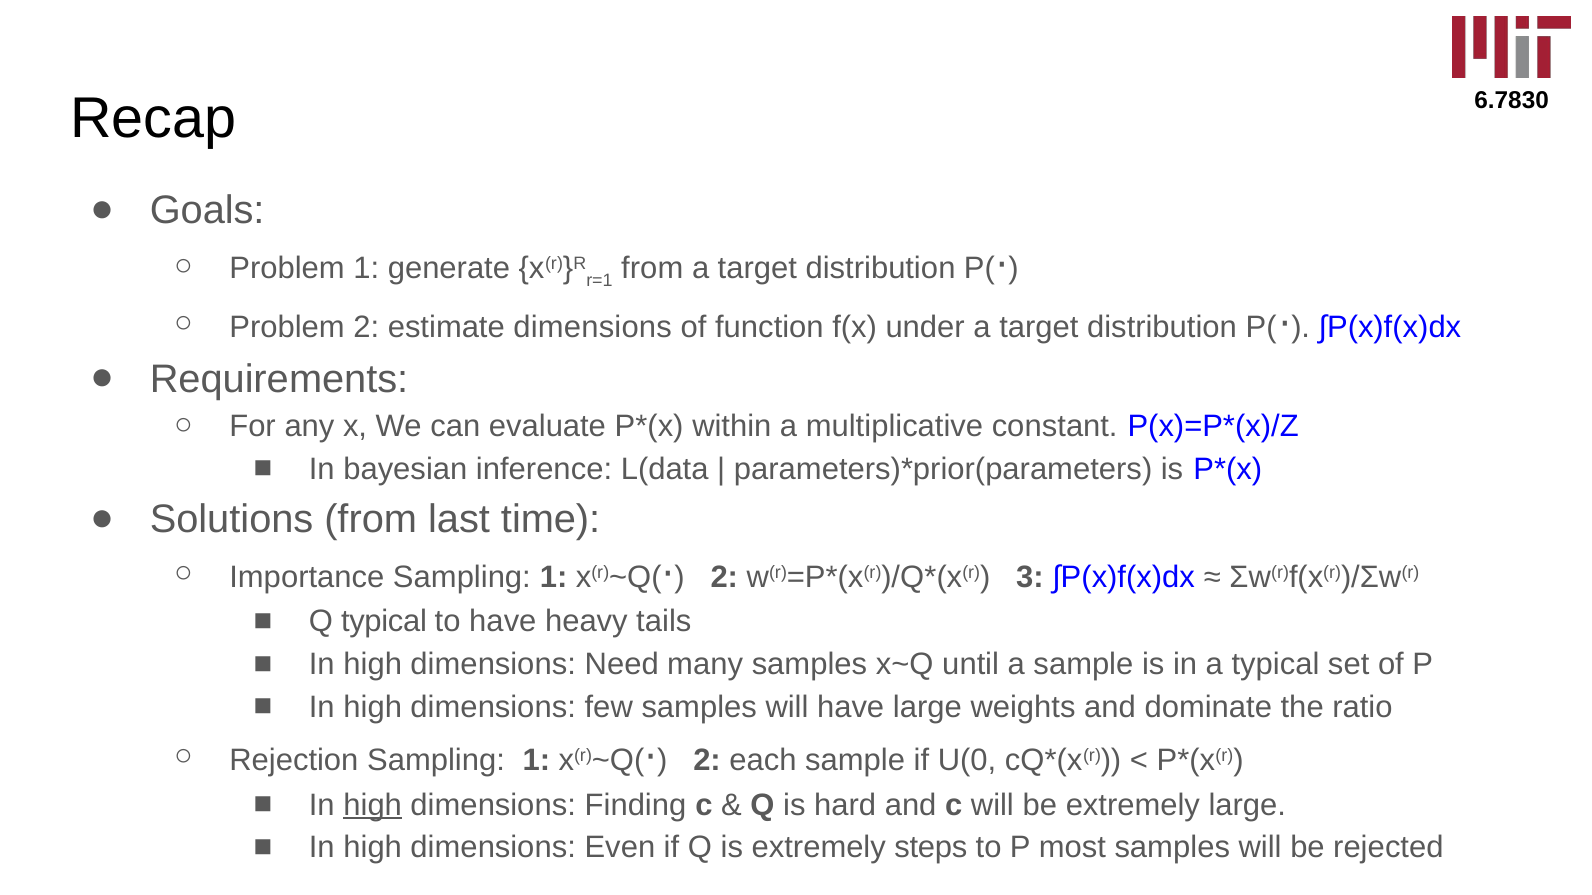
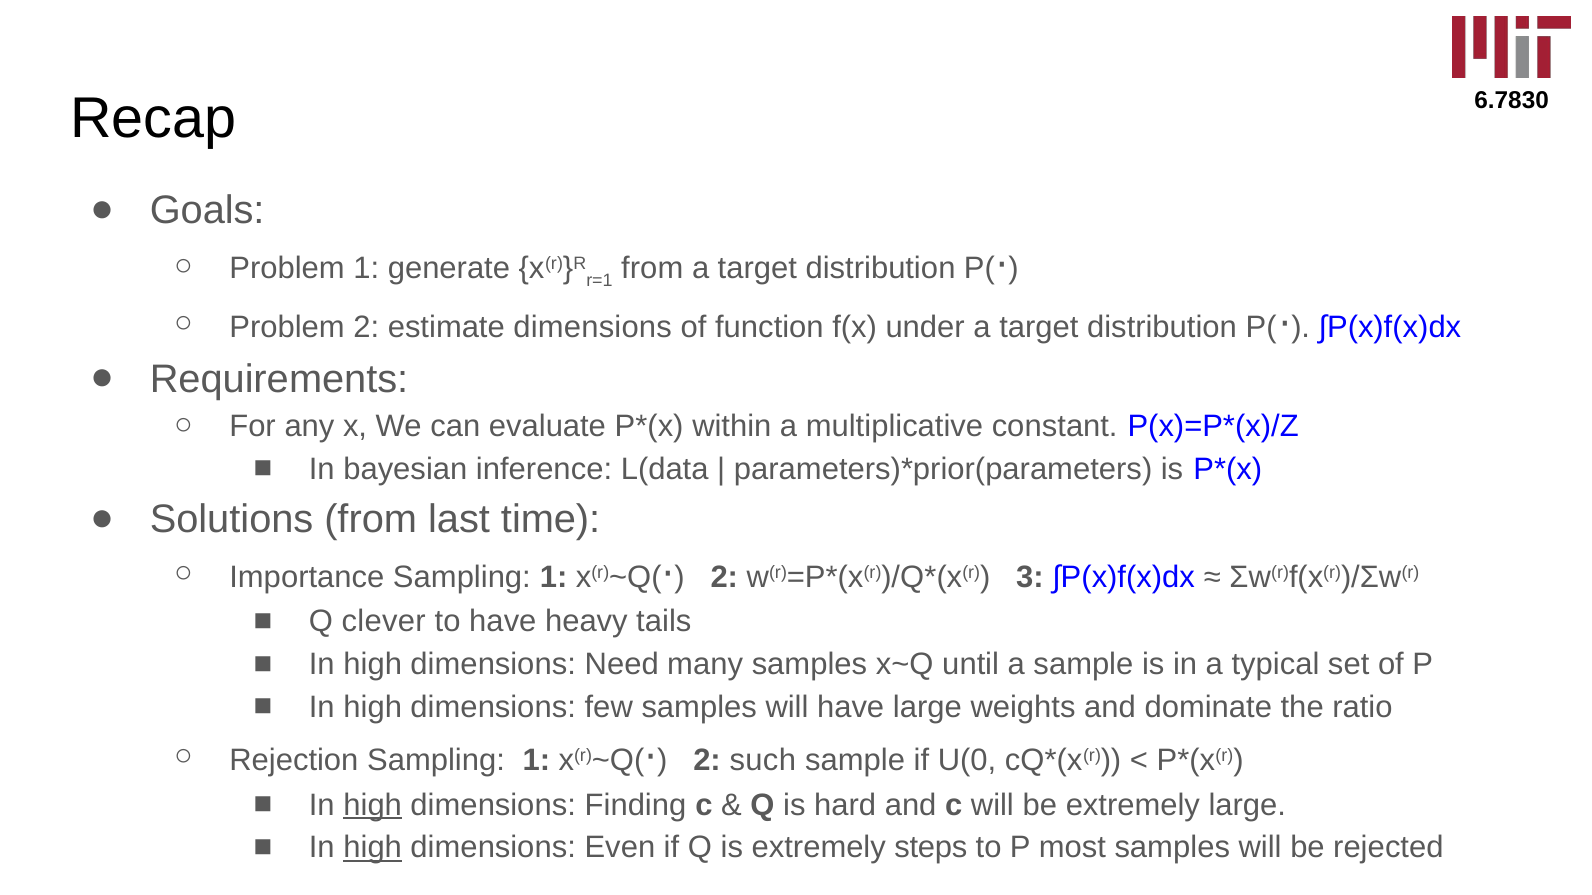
Q typical: typical -> clever (384, 622)
each: each -> such (763, 761)
high underline: none -> present (373, 848)
